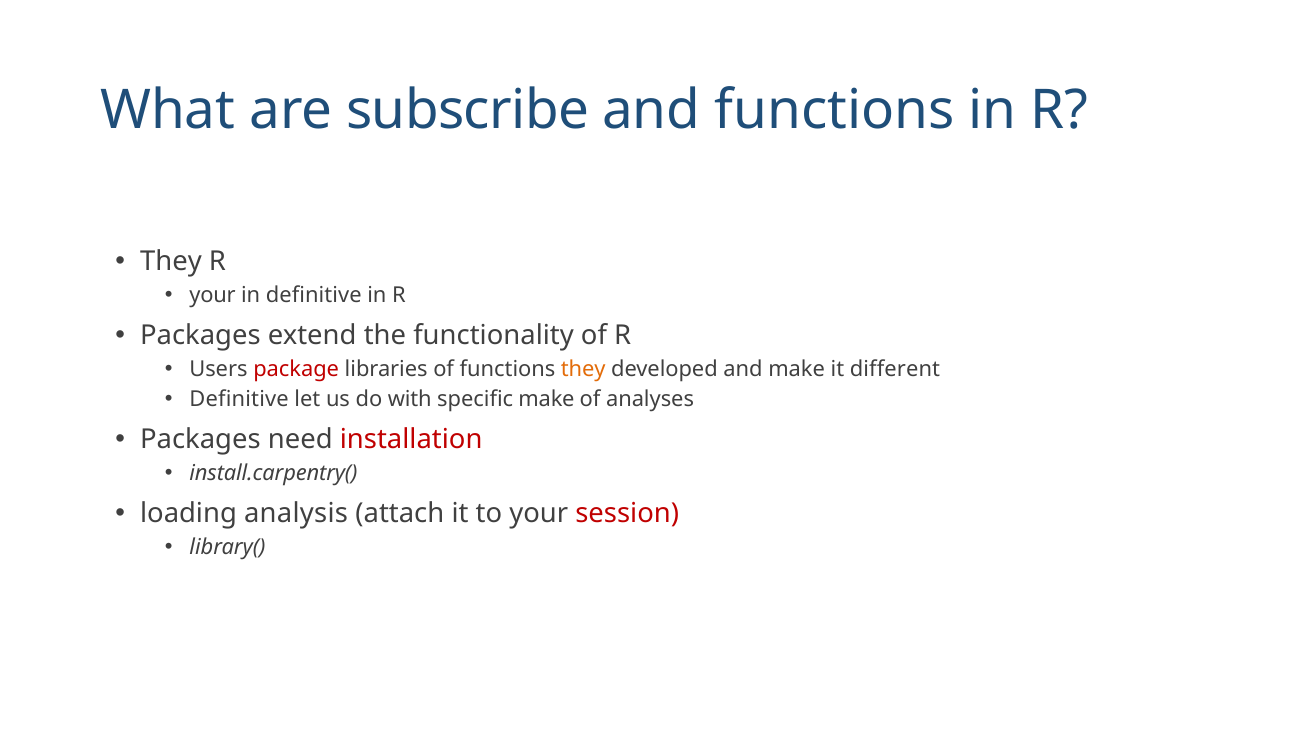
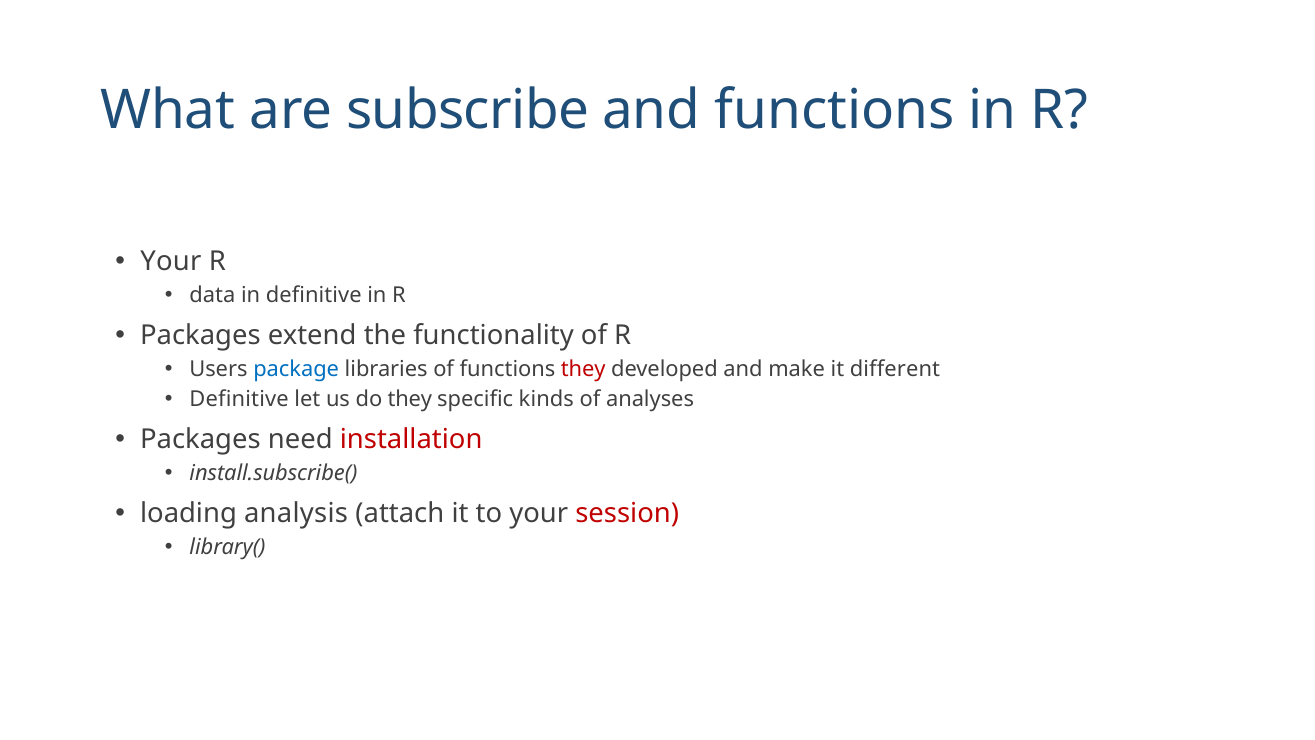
They: They -> Your (171, 262)
your: your -> data (212, 295)
package colour: red -> blue (296, 369)
they colour: orange -> red (583, 369)
do with: with -> they (410, 399)
specific make: make -> kinds (546, 399)
install.carpentry(: install.carpentry( -> install.subscribe( (273, 473)
